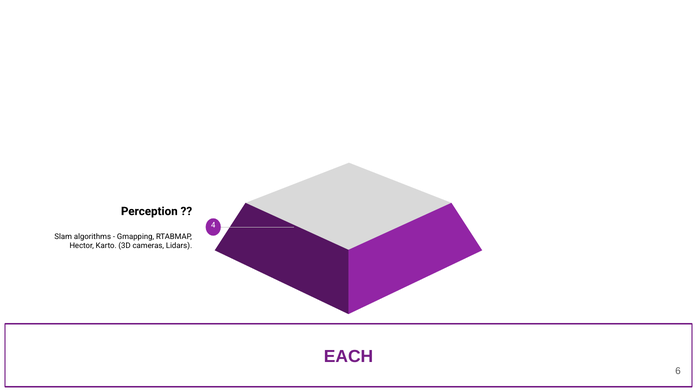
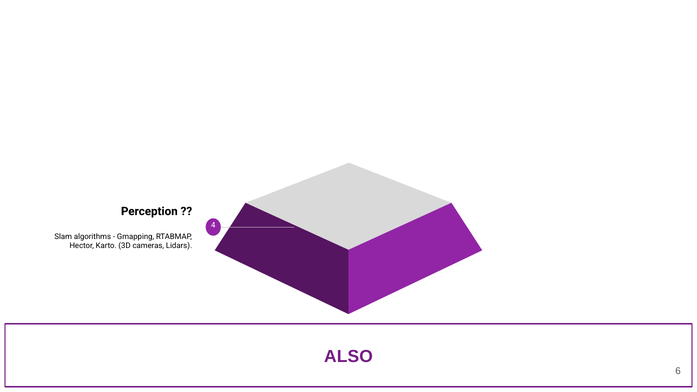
EACH: EACH -> ALSO (348, 357)
